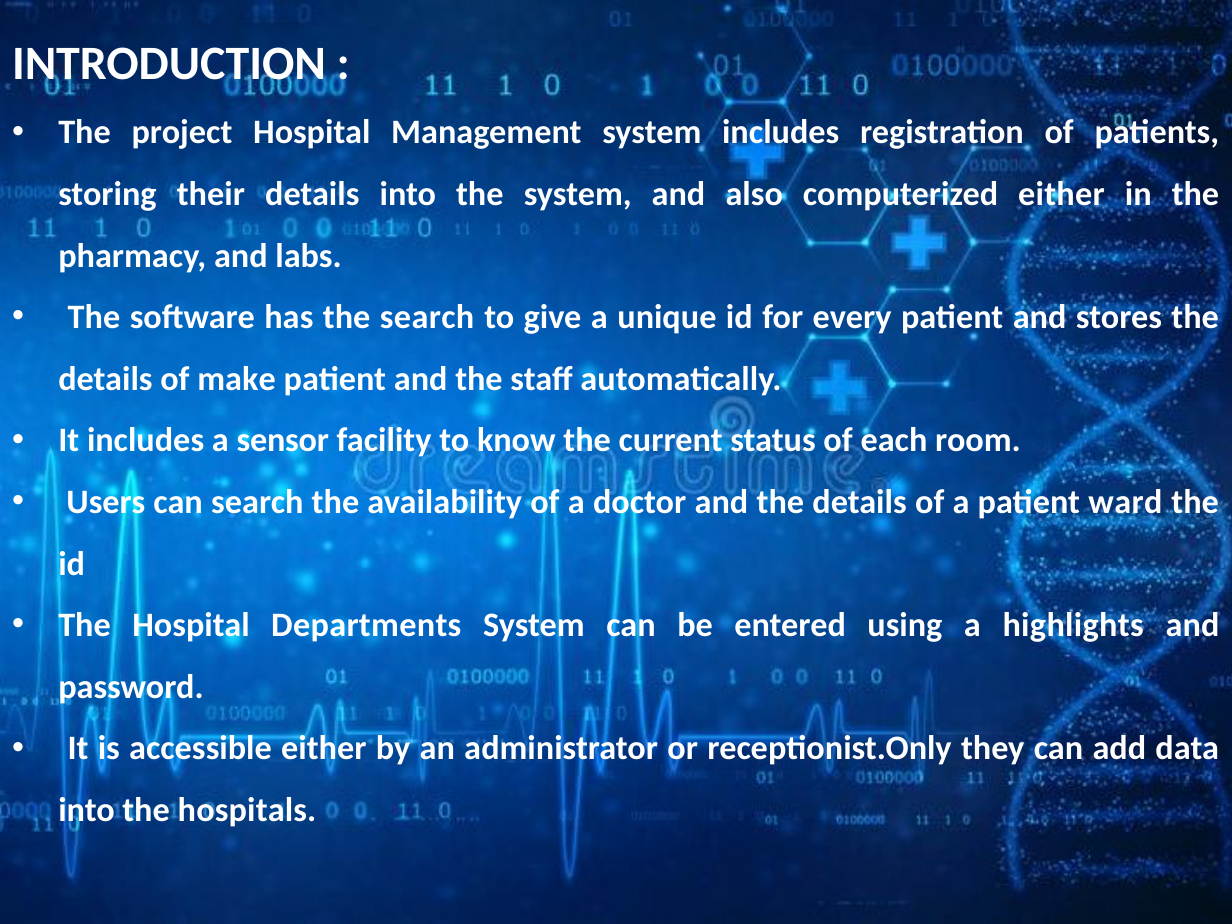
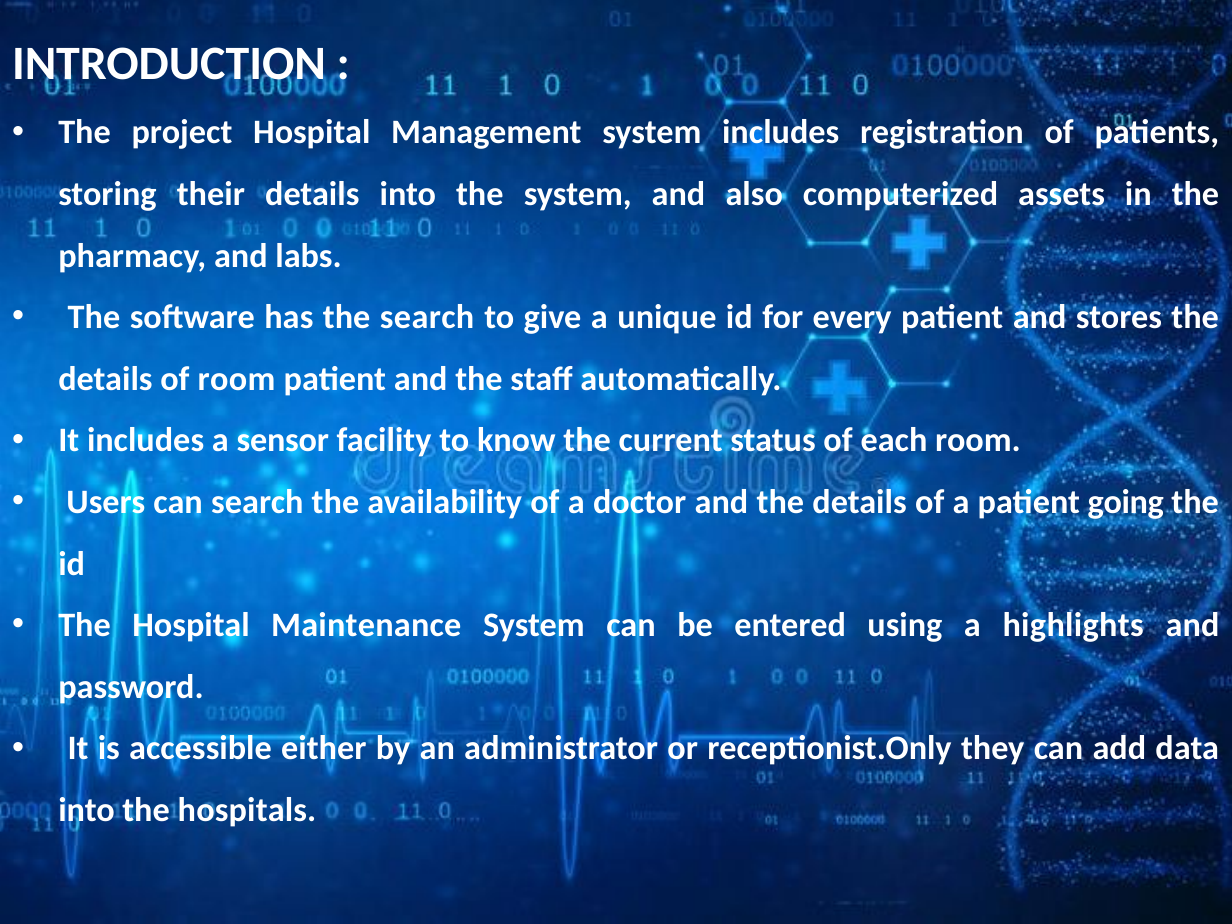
computerized either: either -> assets (1062, 194)
of make: make -> room (236, 379)
ward: ward -> going (1126, 502)
Departments: Departments -> Maintenance (366, 625)
